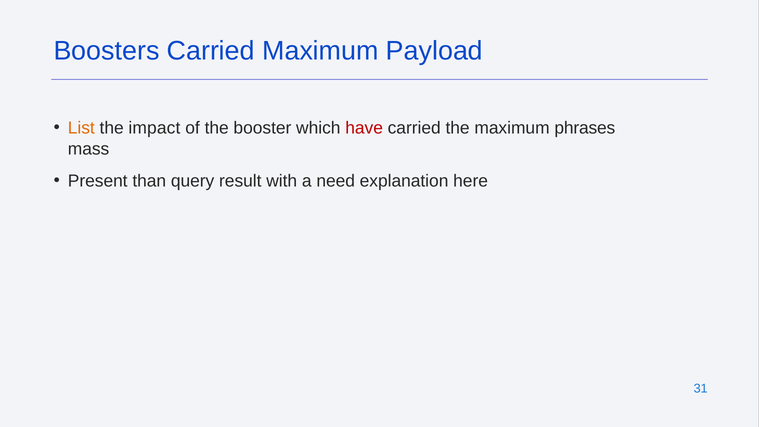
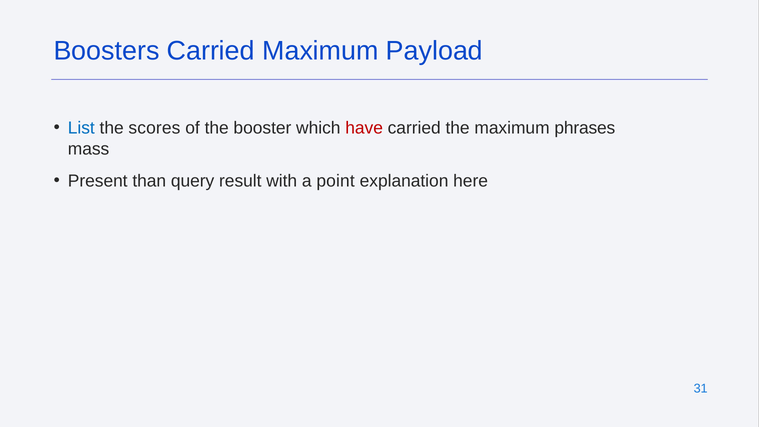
List colour: orange -> blue (81, 128)
impact: impact -> scores (154, 128)
need: need -> point (336, 181)
